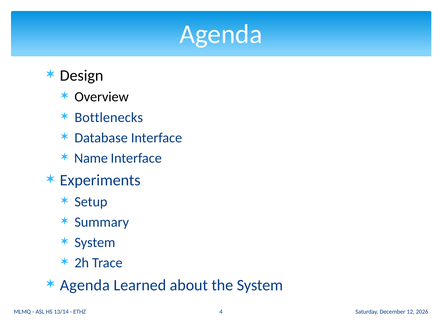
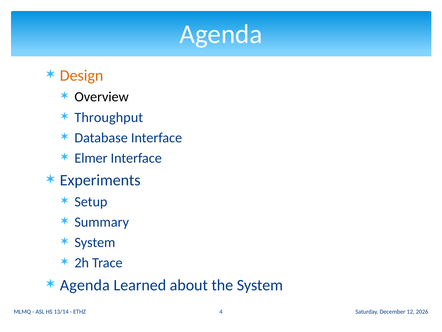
Design colour: black -> orange (82, 75)
Bottlenecks: Bottlenecks -> Throughput (109, 117)
Name: Name -> Elmer (91, 158)
